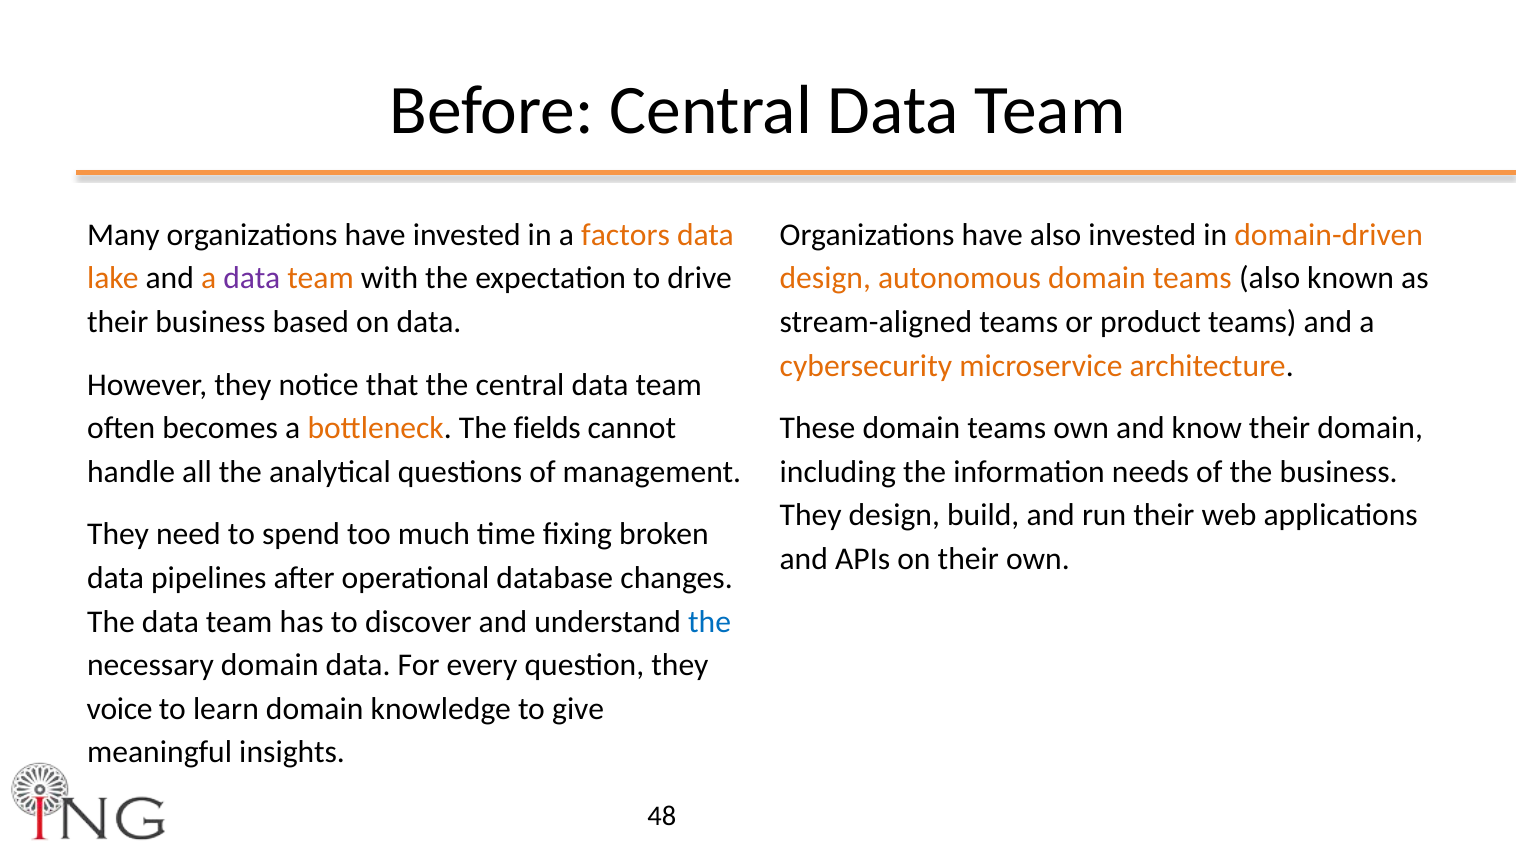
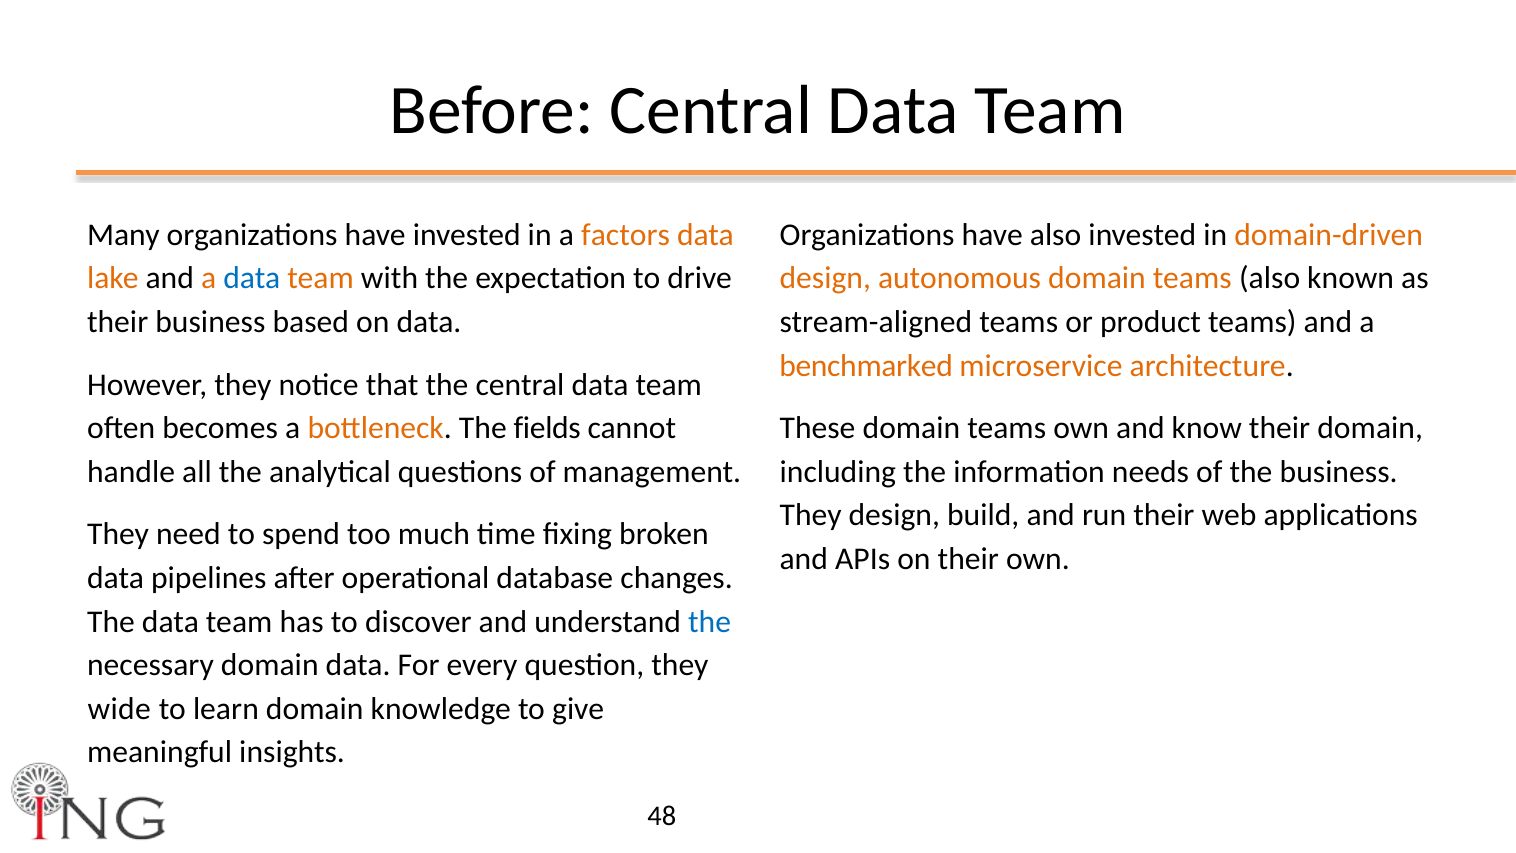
data colour: purple -> blue (252, 278)
cybersecurity: cybersecurity -> benchmarked (866, 366)
voice: voice -> wide (119, 709)
